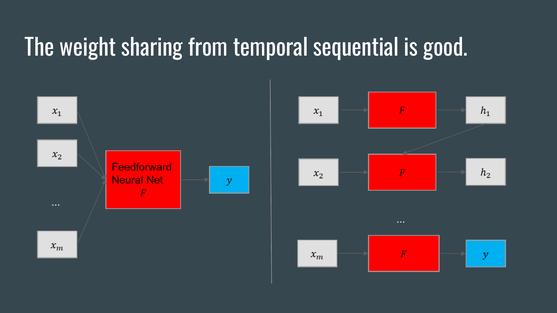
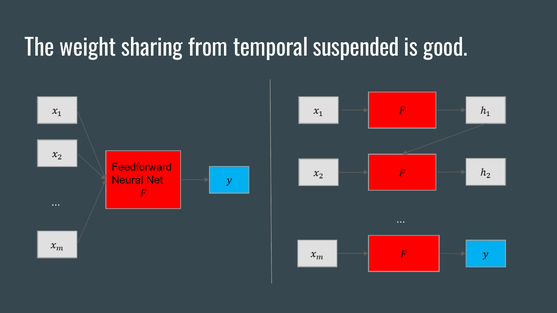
sequential: sequential -> suspended (356, 48)
